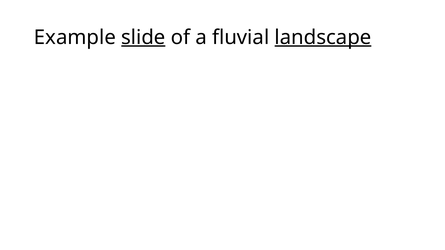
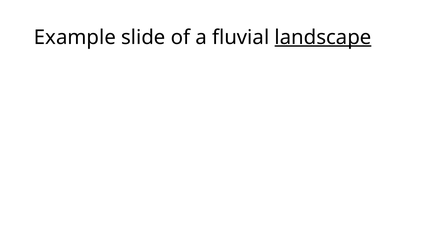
slide underline: present -> none (143, 37)
